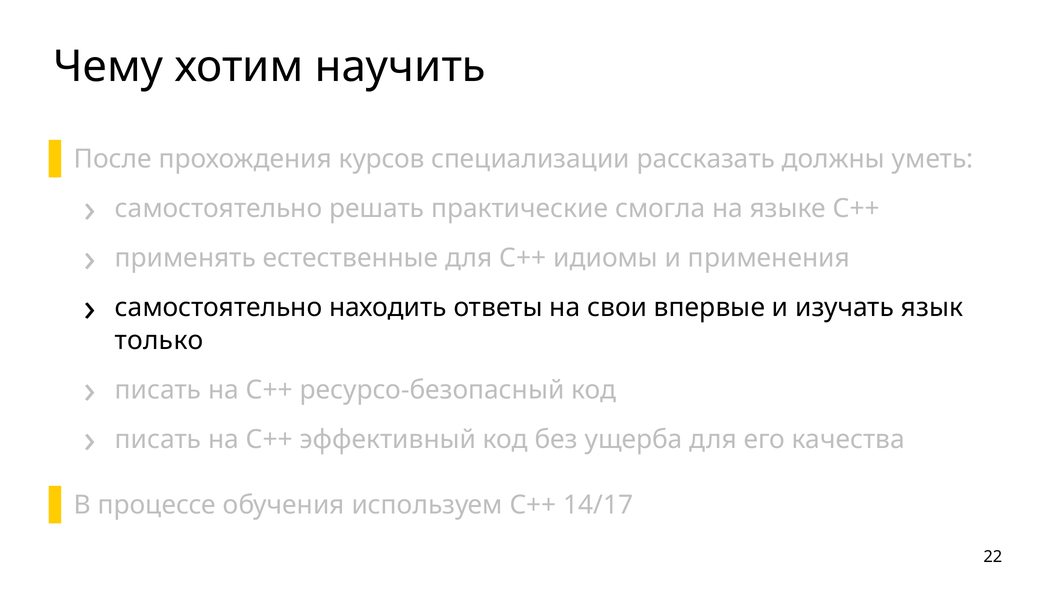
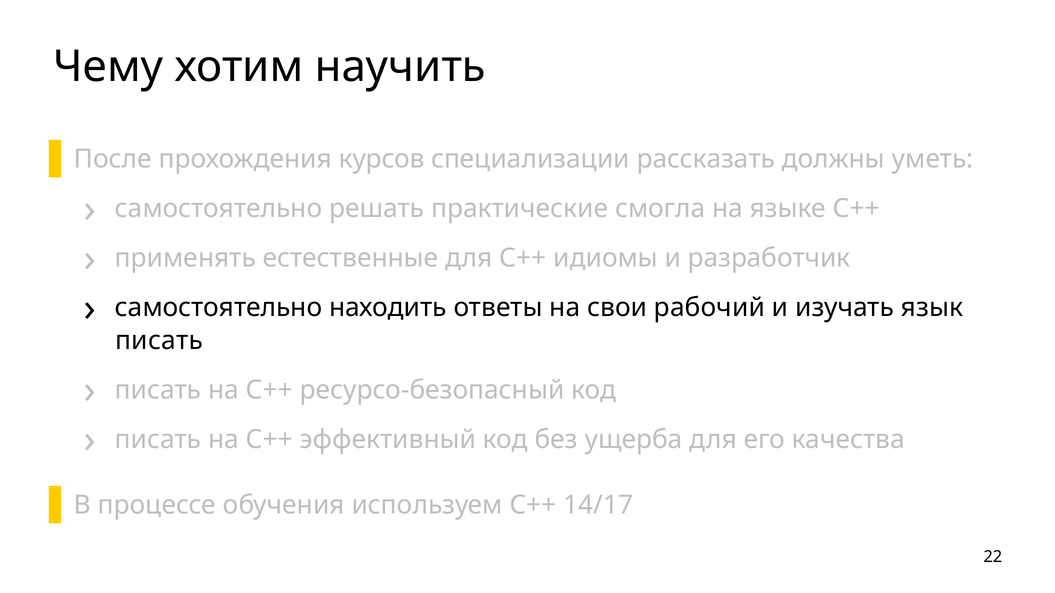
применения: применения -> разработчик (769, 258)
впервые: впервые -> рабочий (709, 308)
только: только -> писать (159, 341)
